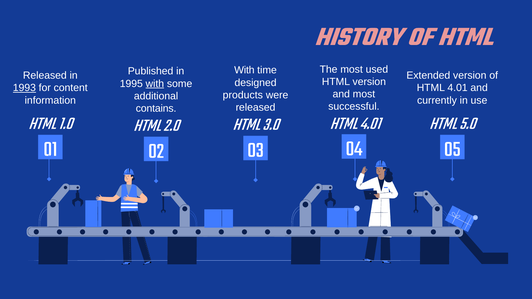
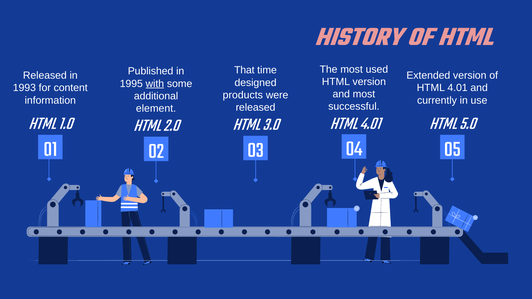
With: With -> That (244, 70)
1993 underline: present -> none (24, 88)
contains: contains -> element (156, 109)
